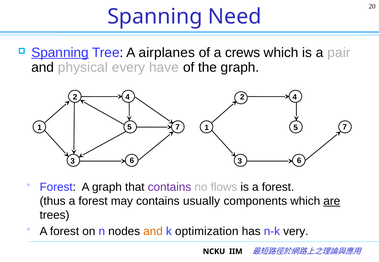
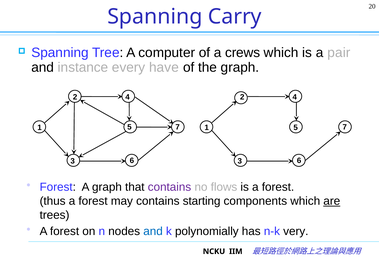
Need: Need -> Carry (235, 17)
Spanning underline: present -> none (60, 53)
airplanes: airplanes -> computer (167, 53)
physical: physical -> instance (83, 67)
usually: usually -> starting (202, 201)
and colour: orange -> blue (153, 232)
optimization: optimization -> polynomially (207, 232)
